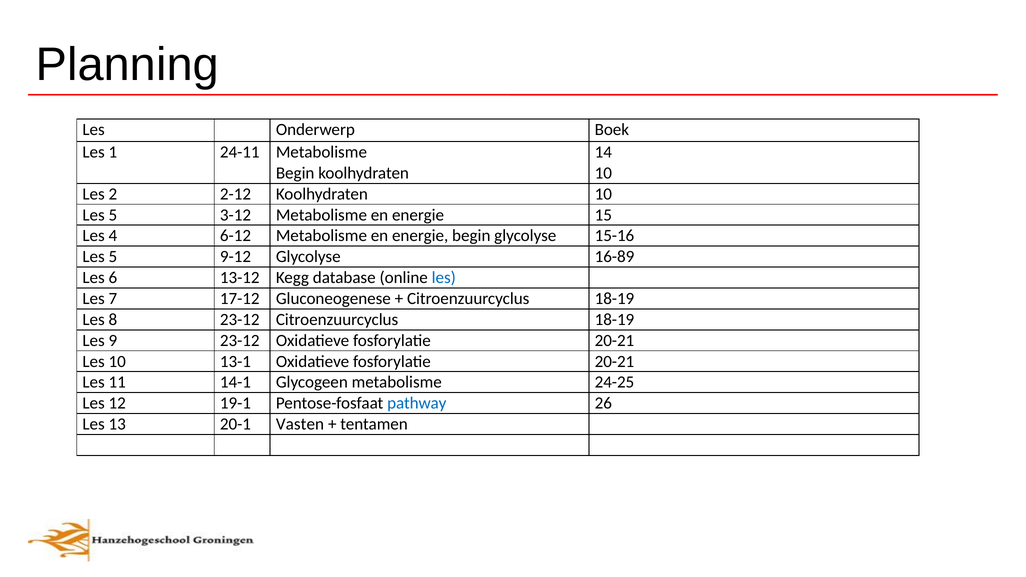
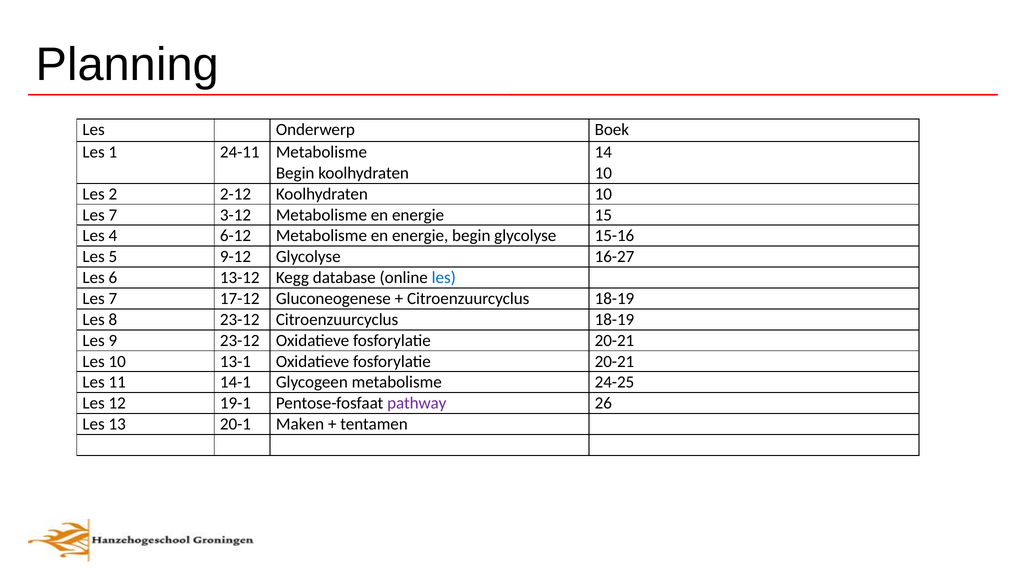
5: 5 -> 7 (113, 215)
16-89: 16-89 -> 16-27 (614, 257)
pathway colour: blue -> purple (417, 403)
Vasten: Vasten -> Maken (300, 424)
